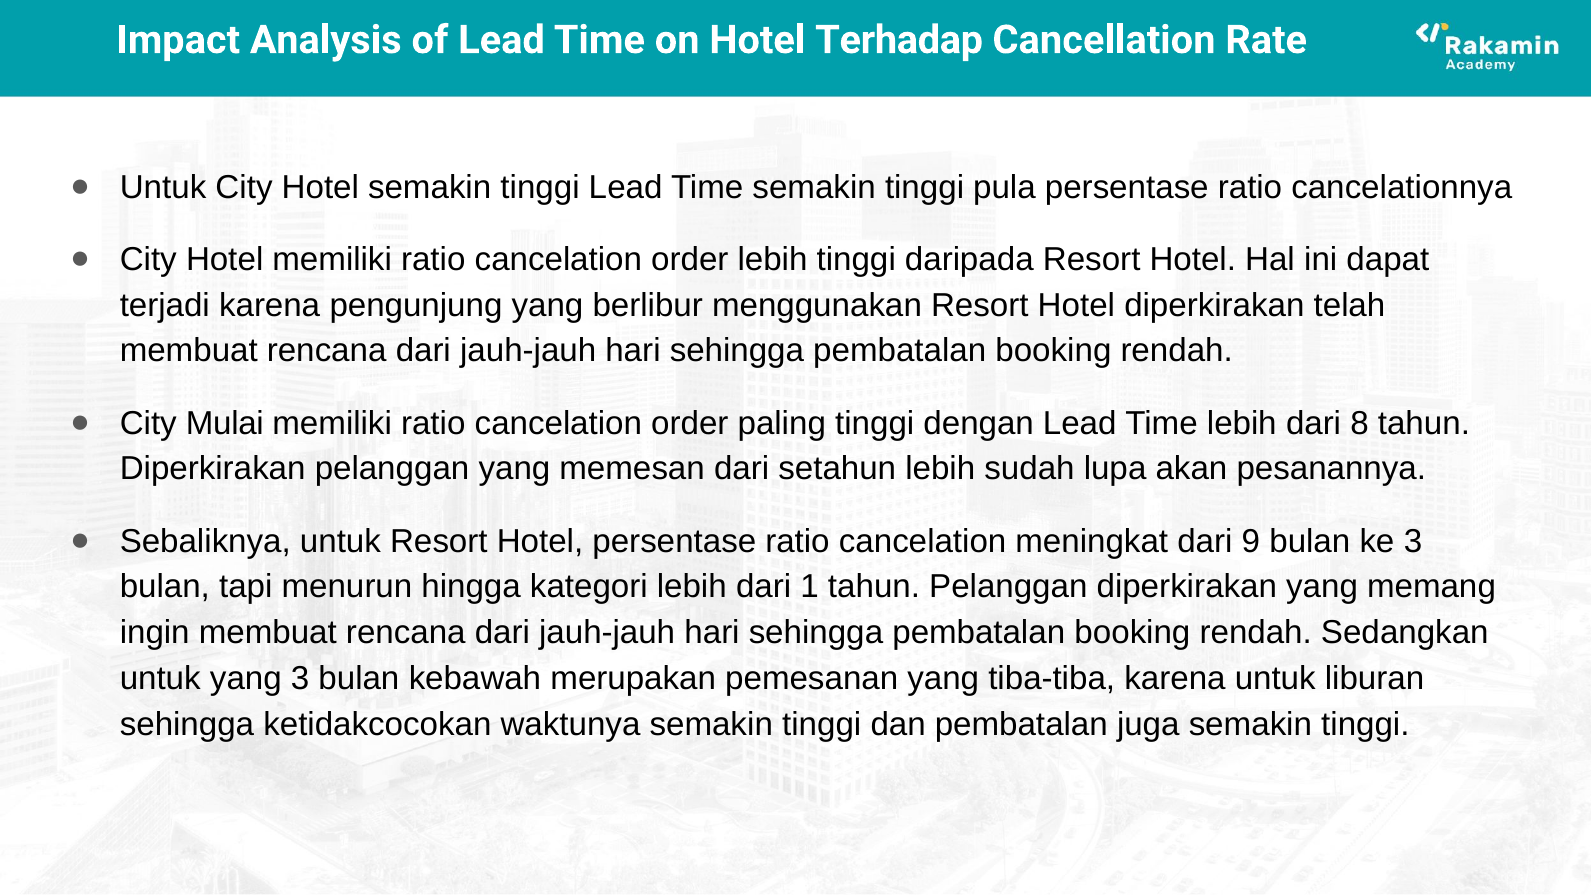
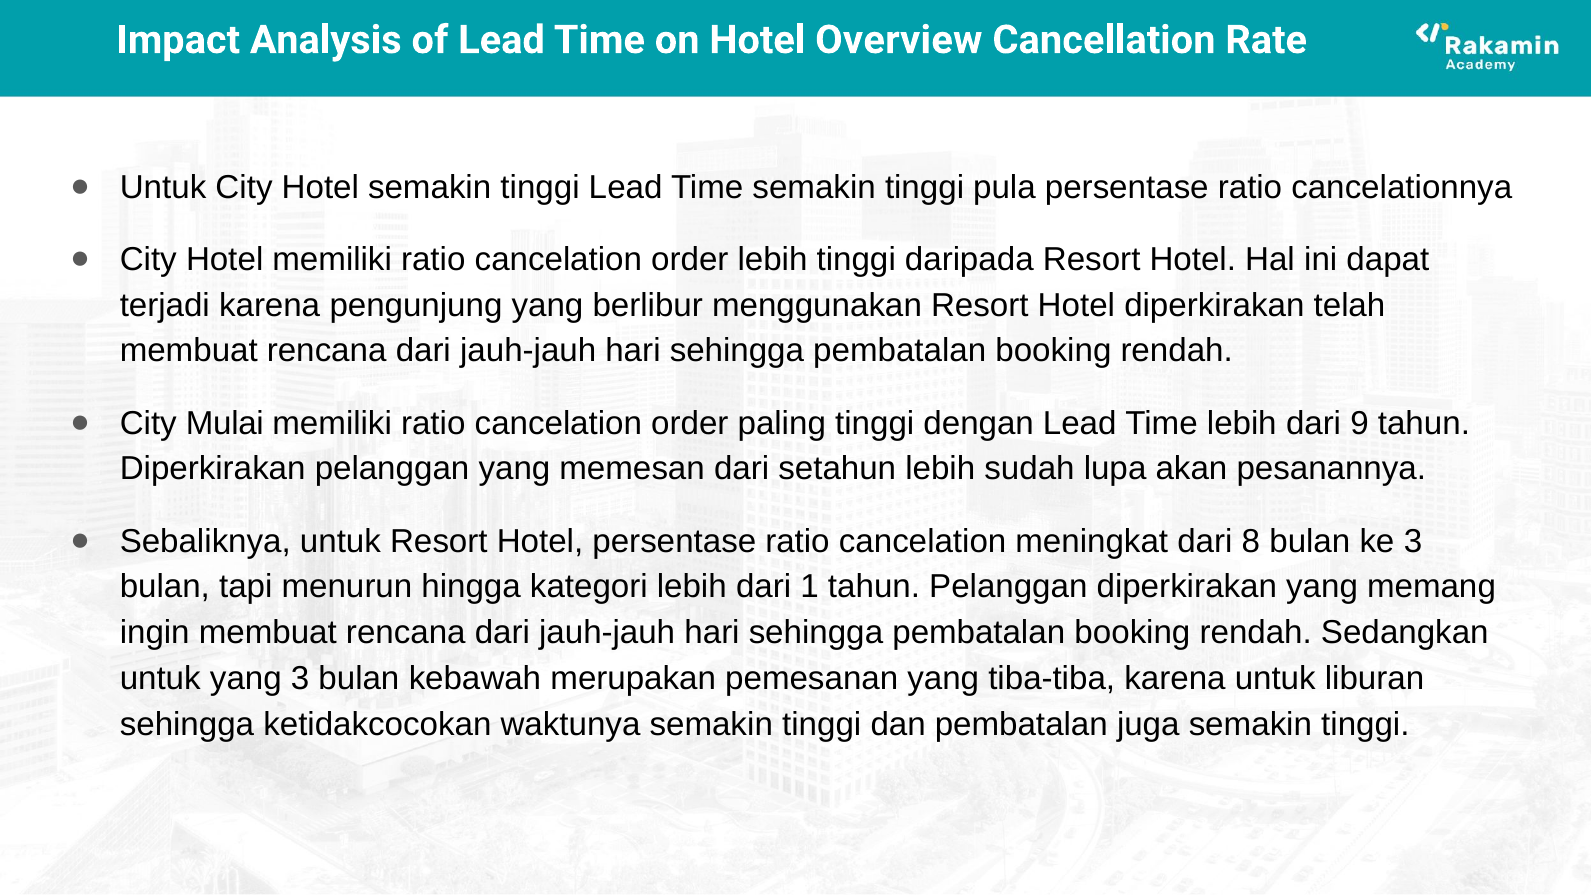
Terhadap: Terhadap -> Overview (899, 40)
8: 8 -> 9 (1360, 423)
9: 9 -> 8 (1251, 541)
